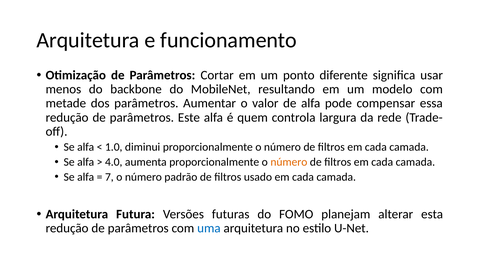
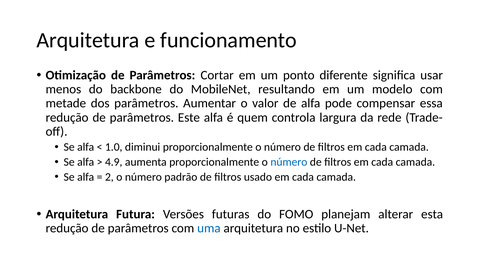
4.0: 4.0 -> 4.9 (114, 162)
número colour: orange -> blue (289, 162)
7: 7 -> 2 (109, 177)
